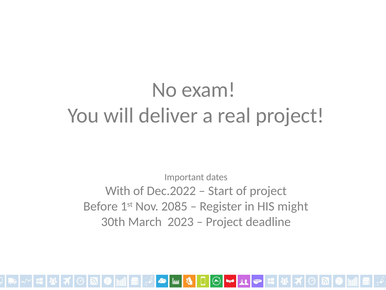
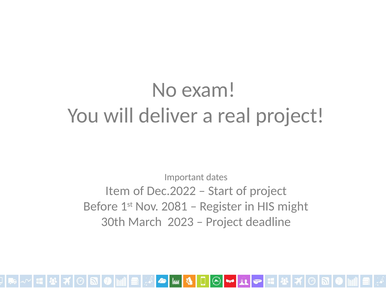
With: With -> Item (118, 191)
2085: 2085 -> 2081 (174, 206)
